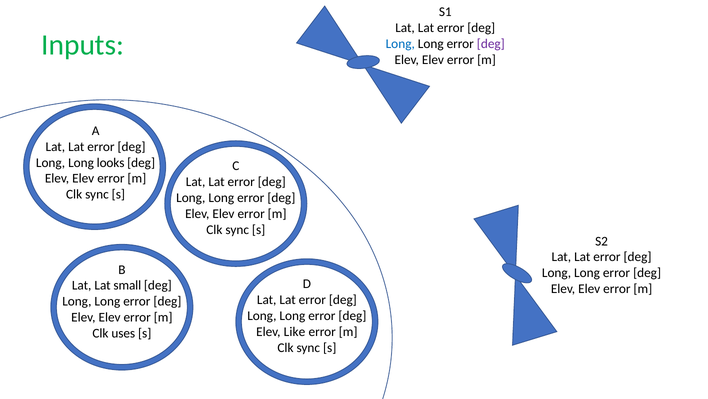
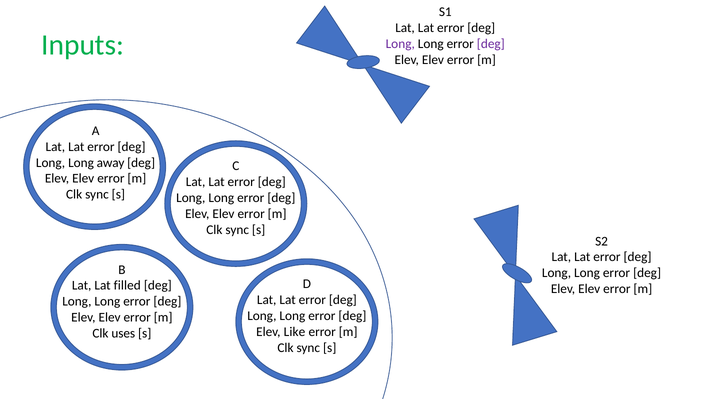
Long colour: blue -> purple (400, 44)
looks: looks -> away (111, 162)
small: small -> filled (127, 285)
